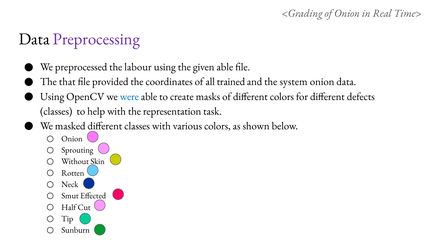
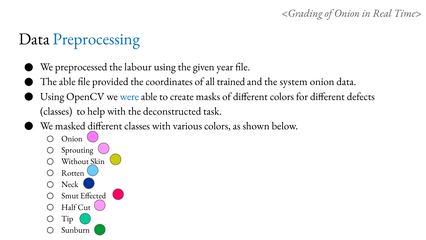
Preprocessing colour: purple -> blue (96, 39)
given able: able -> year (225, 67)
The that: that -> able (67, 82)
representation: representation -> deconstructed (172, 111)
